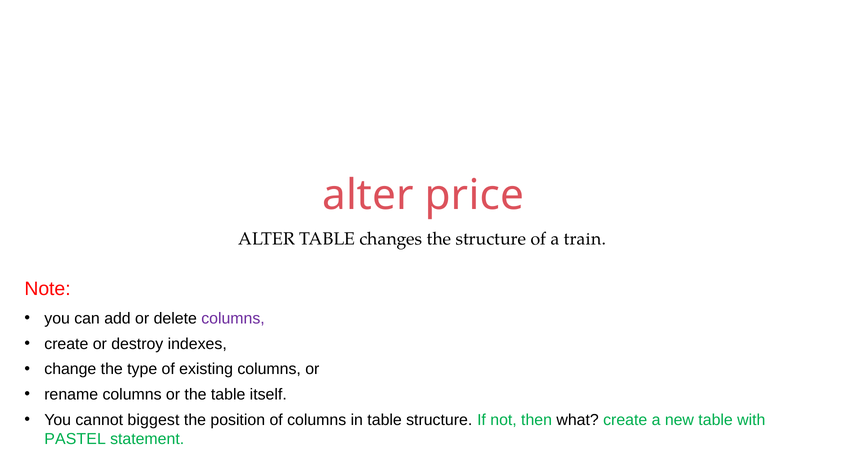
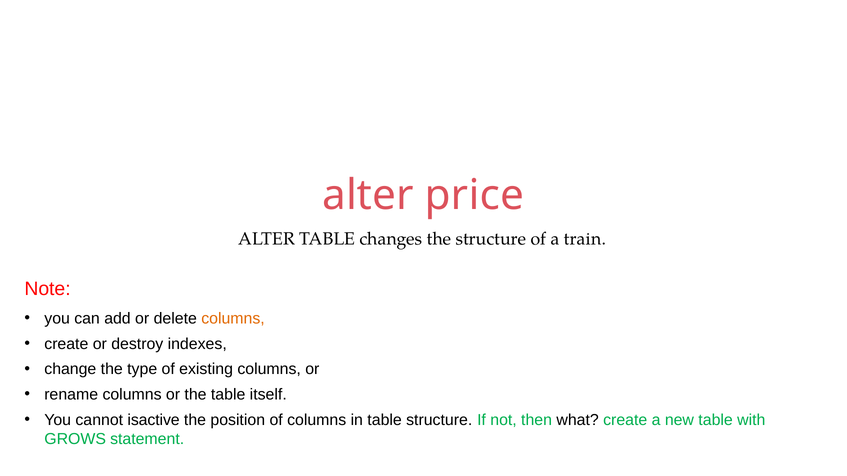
columns colour: purple -> orange (233, 319)
biggest: biggest -> isactive (154, 420)
PASTEL: PASTEL -> GROWS (75, 439)
